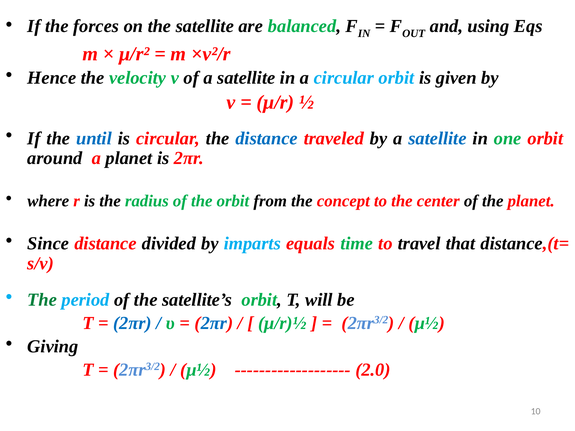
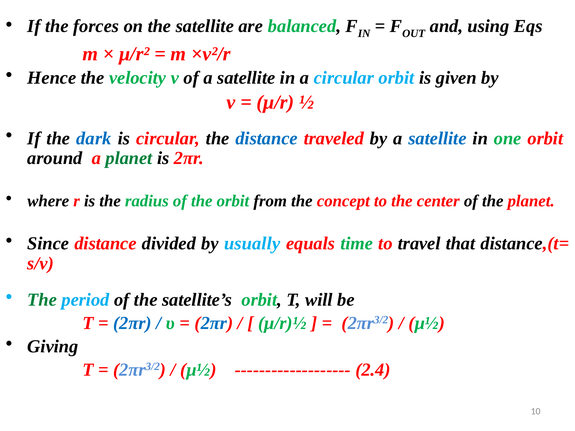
until: until -> dark (94, 138)
planet colour: black -> green (129, 158)
imparts: imparts -> usually (252, 244)
2.0: 2.0 -> 2.4 (373, 370)
